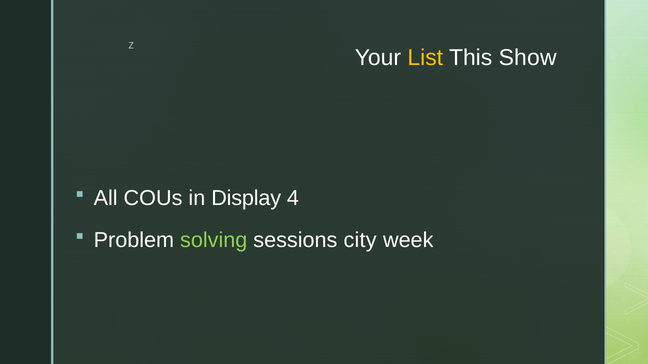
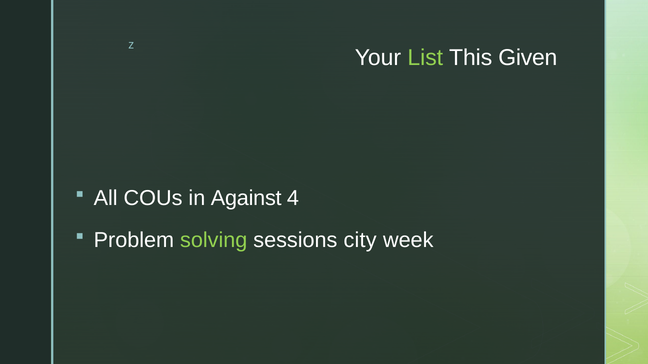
List colour: yellow -> light green (425, 58)
Show: Show -> Given (528, 58)
Display: Display -> Against (246, 198)
